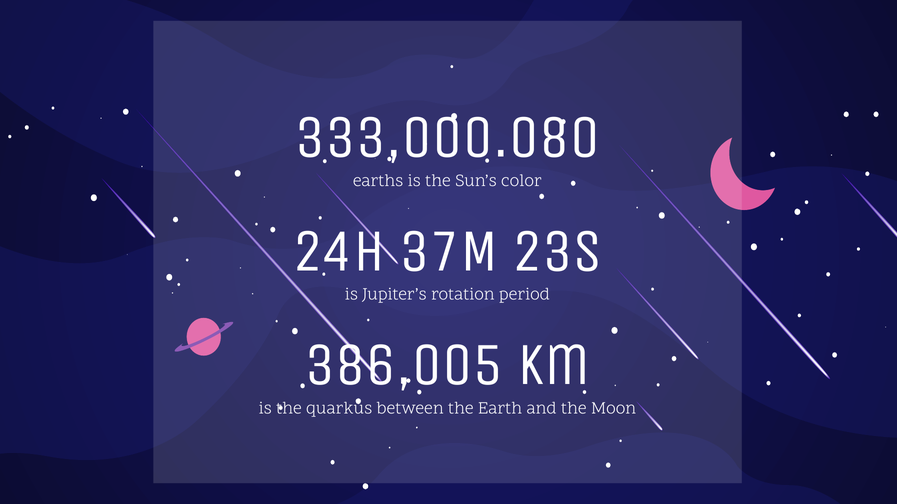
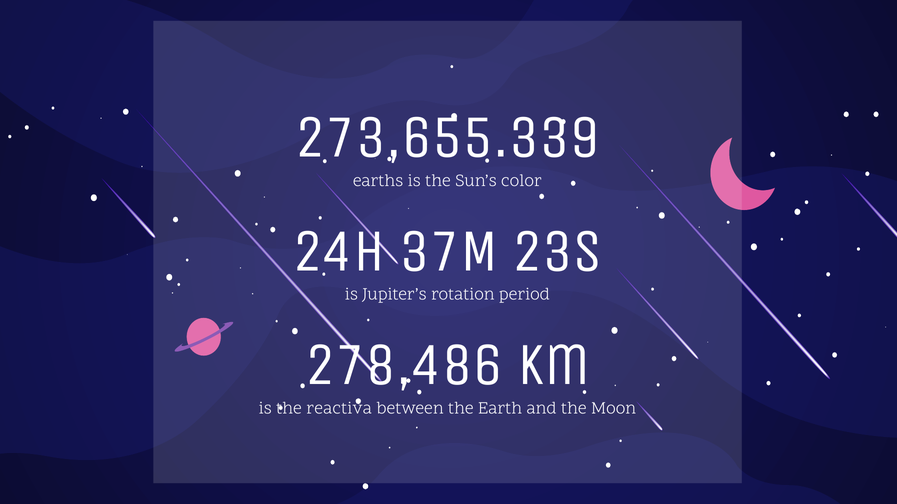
333,000.080: 333,000.080 -> 273,655.339 (448, 137)
386,005: 386,005 -> 278,486 (404, 365)
quarkus: quarkus -> reactiva (339, 408)
